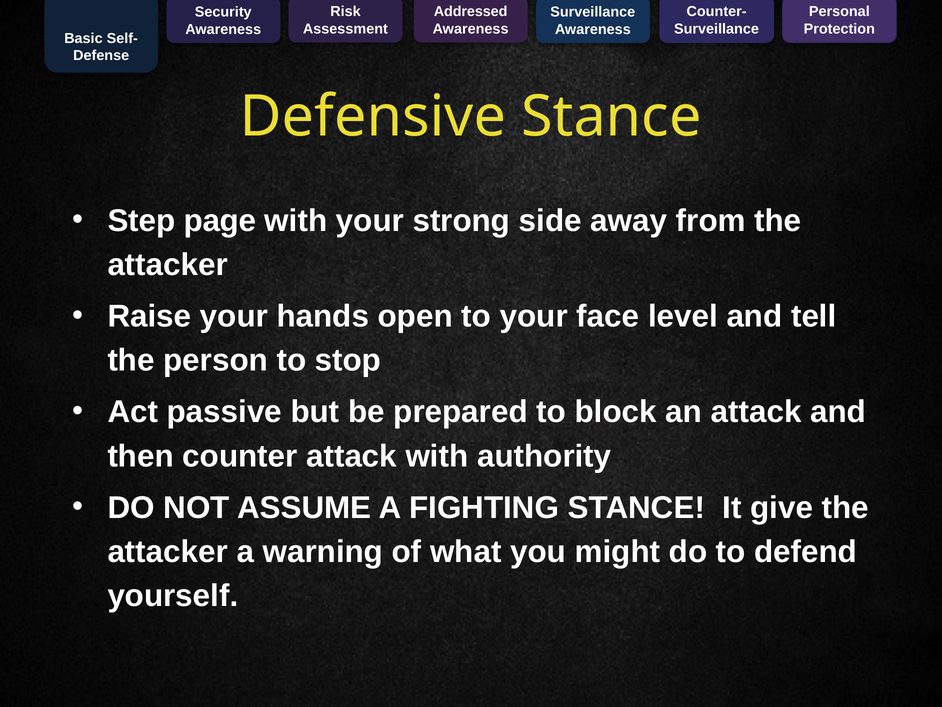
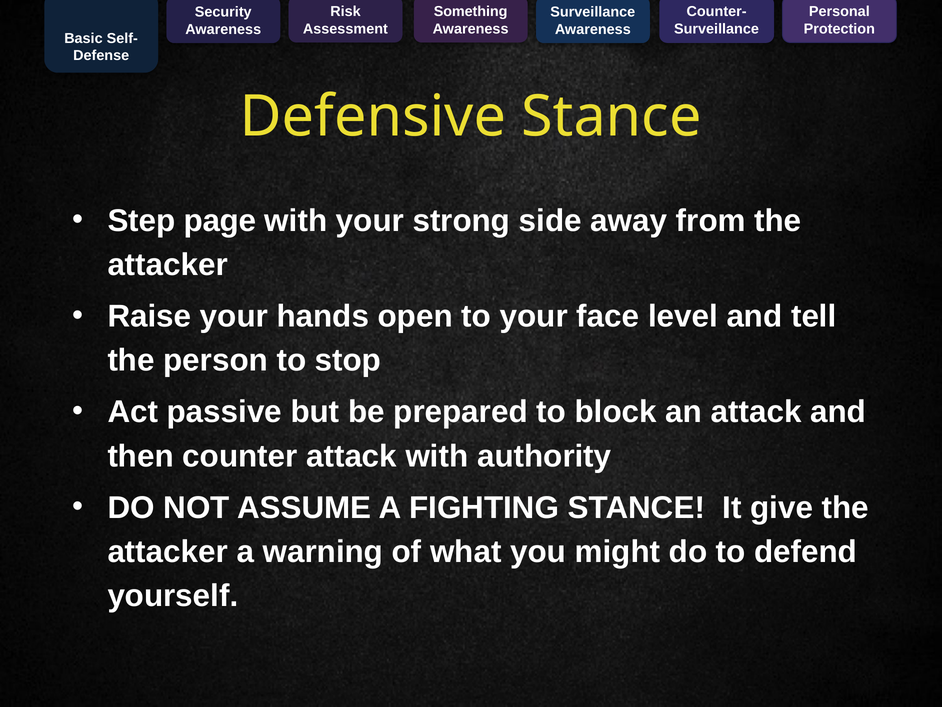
Addressed: Addressed -> Something (471, 12)
